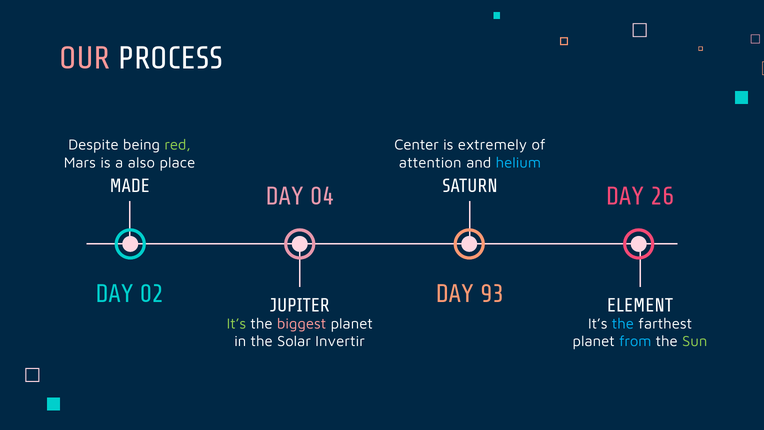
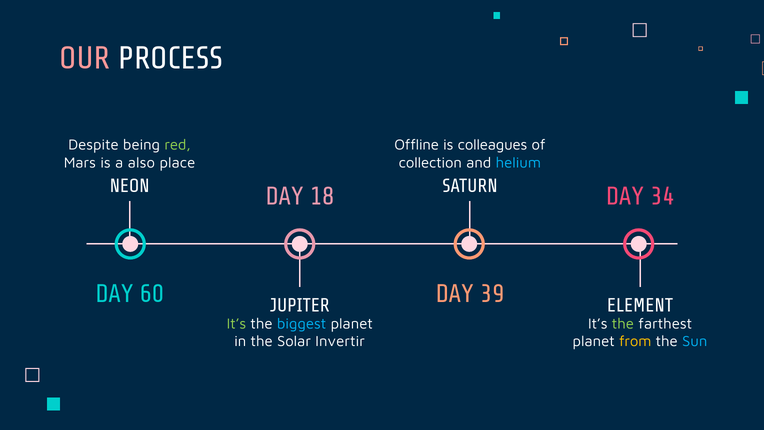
Center: Center -> Offline (417, 145)
extremely: extremely -> colleagues (493, 145)
attention: attention -> collection (430, 163)
MADE: MADE -> NEON (130, 186)
04: 04 -> 18 (322, 196)
26: 26 -> 34 (662, 196)
02: 02 -> 60 (152, 294)
93: 93 -> 39 (492, 294)
biggest colour: pink -> light blue (302, 323)
the colour: light blue -> light green (623, 323)
from colour: light blue -> yellow (635, 341)
Sun colour: light green -> light blue (695, 341)
